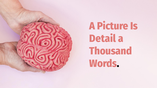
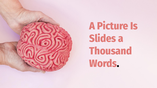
Detail: Detail -> Slides (103, 39)
